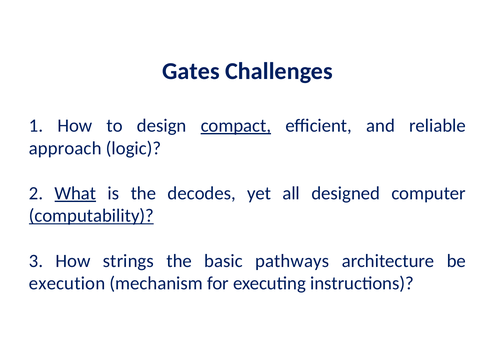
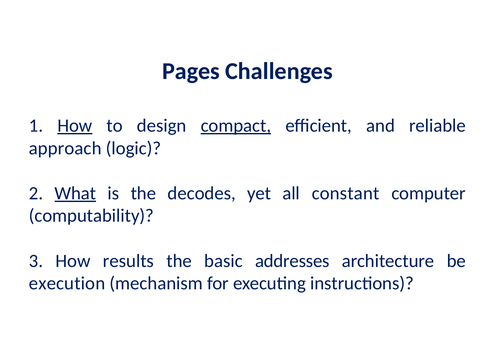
Gates: Gates -> Pages (191, 71)
How underline: none -> present (75, 126)
designed: designed -> constant (346, 193)
computability underline: present -> none (91, 216)
strings: strings -> results (128, 261)
pathways: pathways -> addresses (292, 261)
